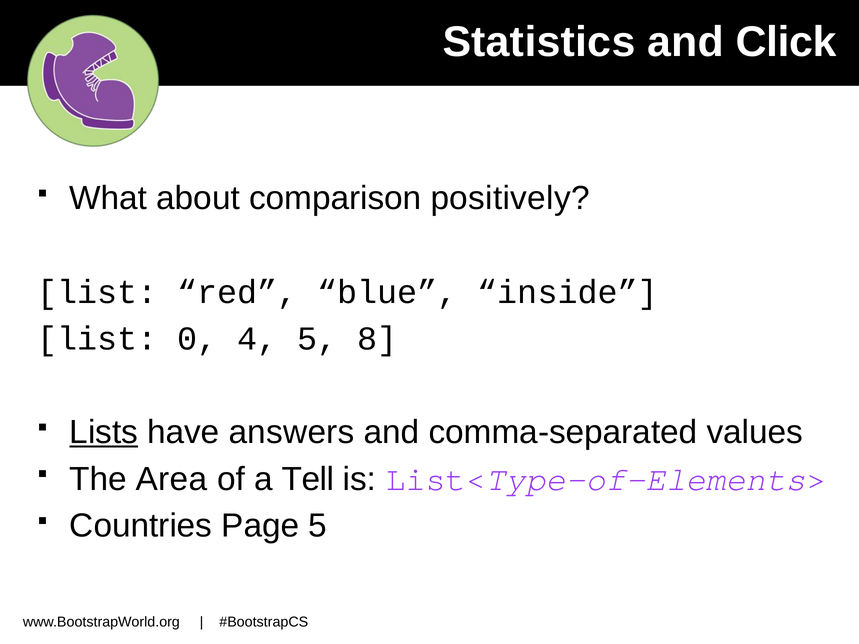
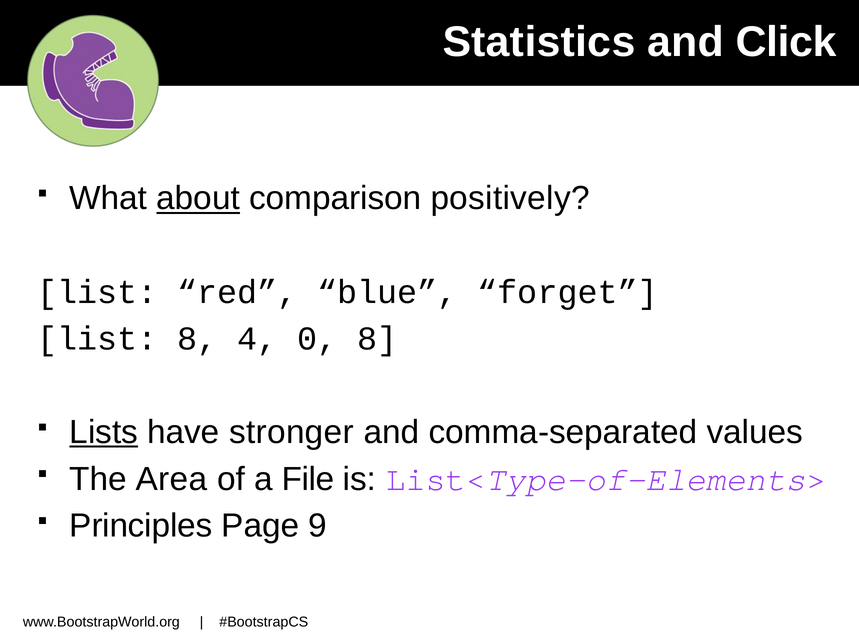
about underline: none -> present (198, 198)
inside: inside -> forget (568, 292)
list 0: 0 -> 8 (197, 339)
4 5: 5 -> 0 (317, 339)
answers: answers -> stronger (291, 433)
Tell: Tell -> File (308, 479)
Countries: Countries -> Principles (141, 526)
Page 5: 5 -> 9 (318, 526)
